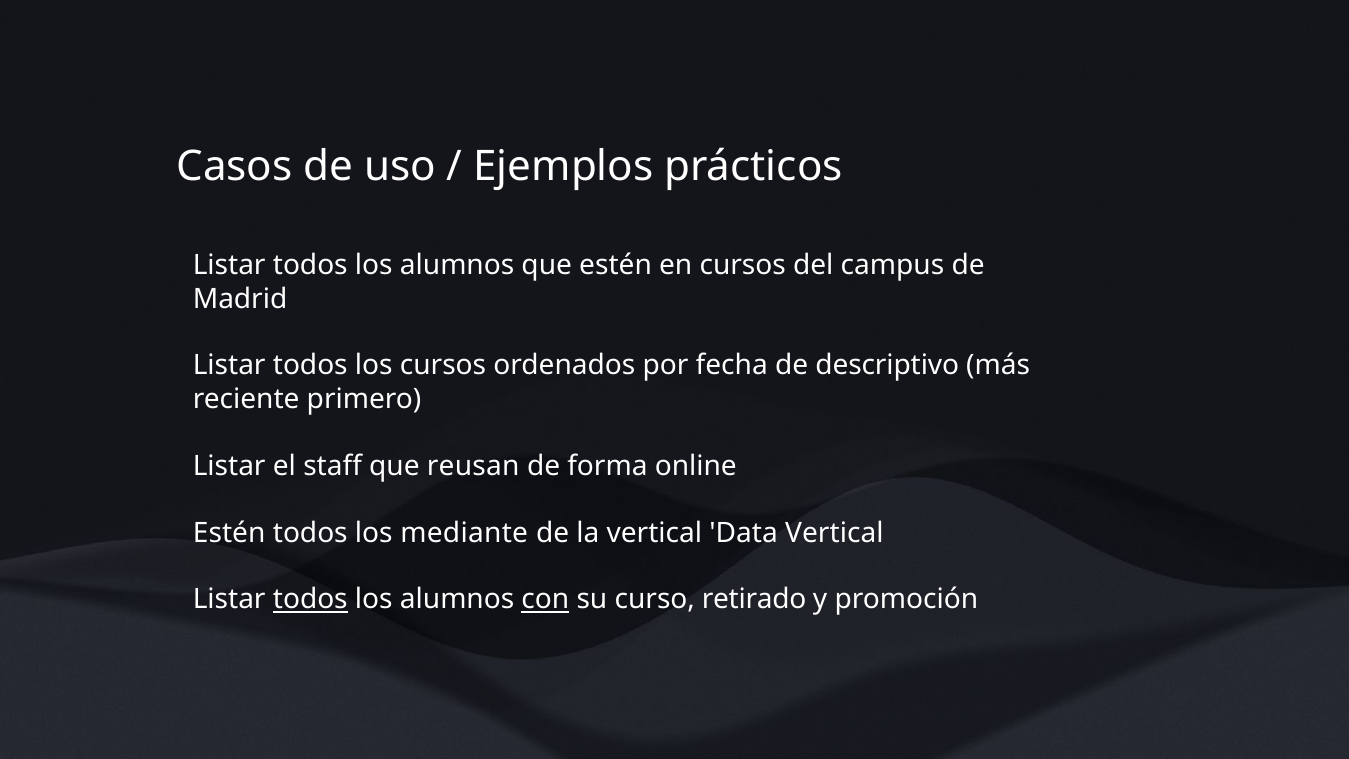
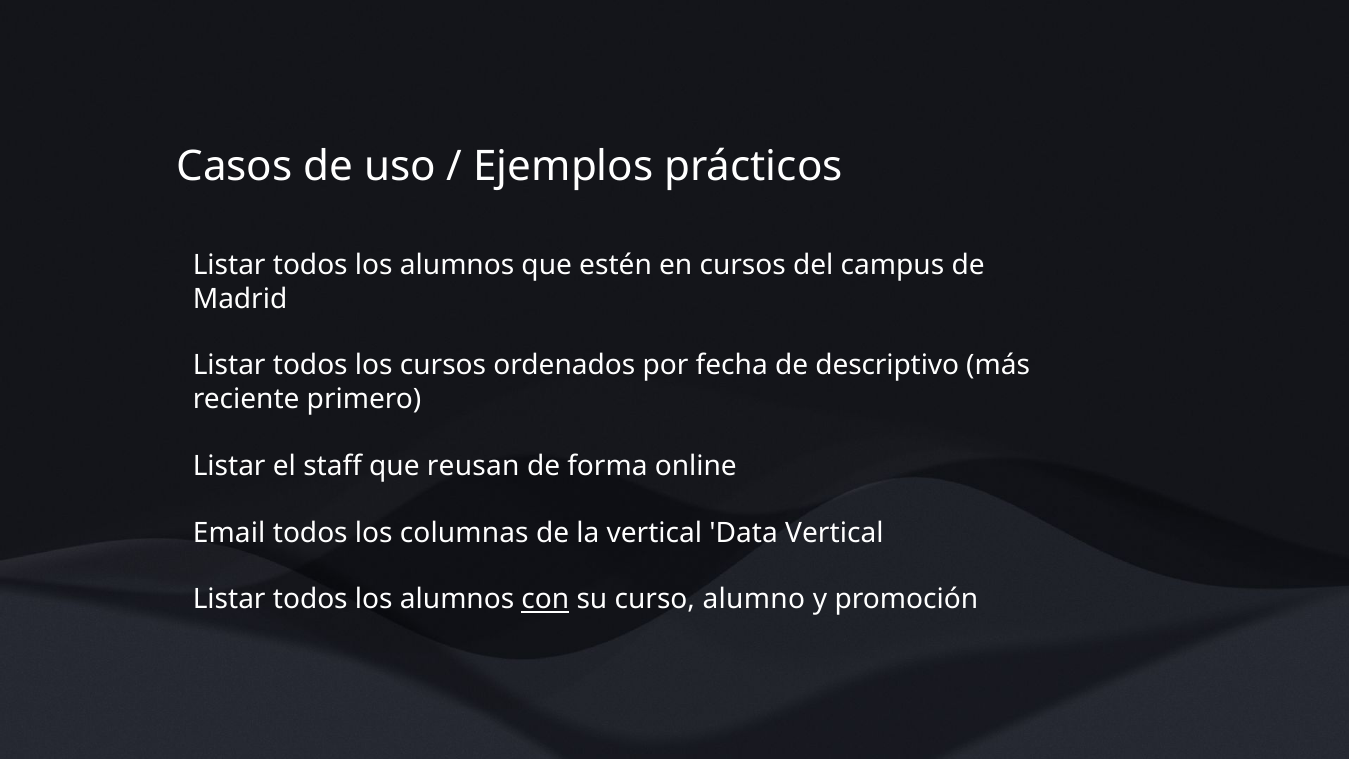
Estén: Estén -> Email (229, 533)
mediante: mediante -> columnas (464, 533)
todos underline: present -> none (310, 599)
retirado: retirado -> alumno (754, 599)
